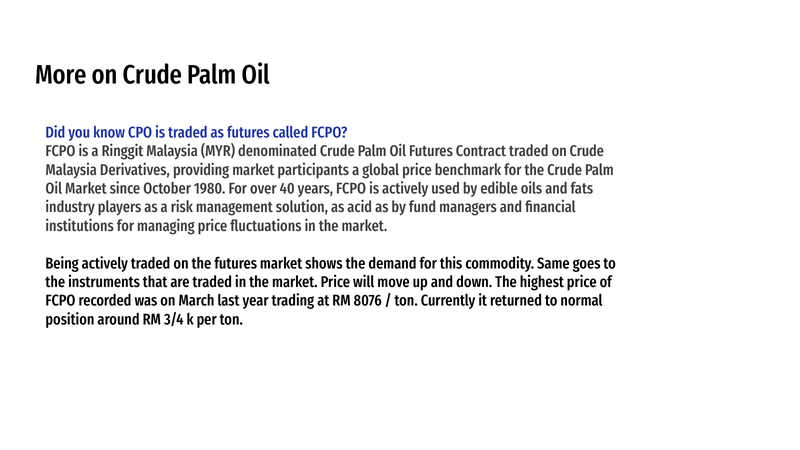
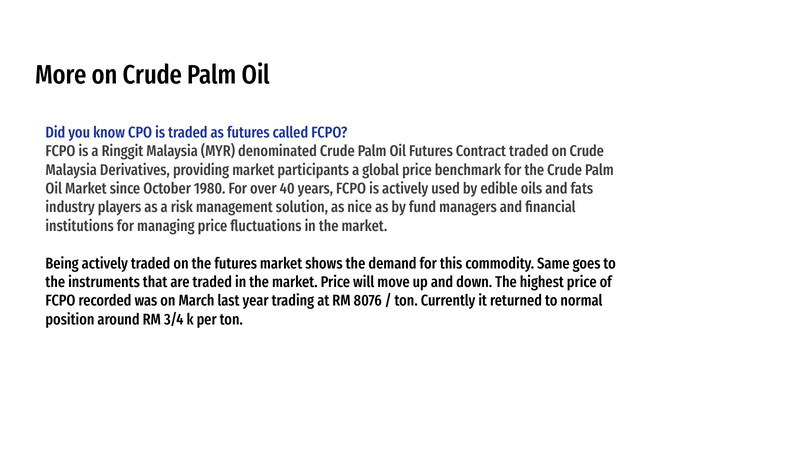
acid: acid -> nice (360, 207)
